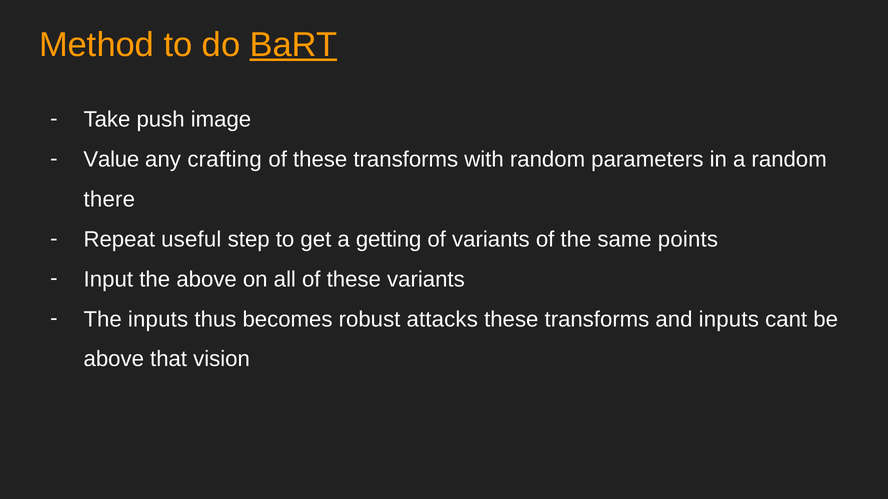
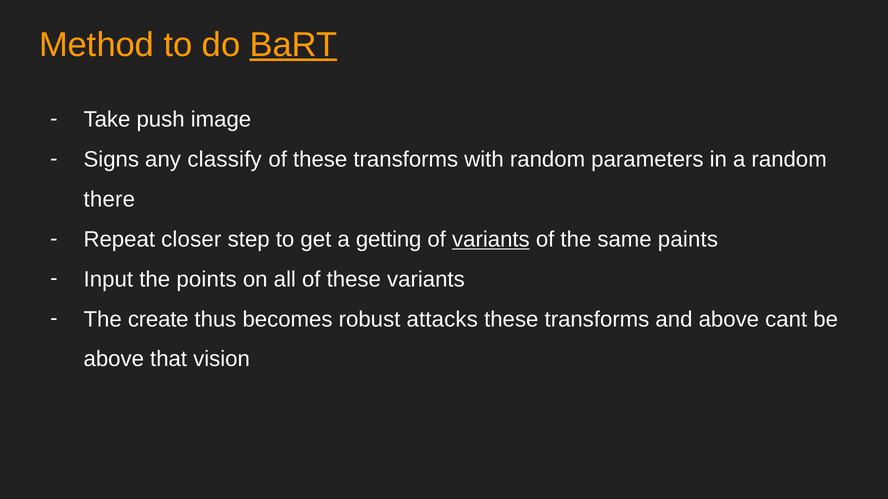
Value: Value -> Signs (111, 160)
crafting: crafting -> classify (225, 160)
useful: useful -> closer (191, 240)
variants underline: none -> present (491, 240)
points: points -> paints (688, 240)
the above: above -> points (206, 280)
The inputs: inputs -> create (158, 320)
and inputs: inputs -> above (729, 320)
